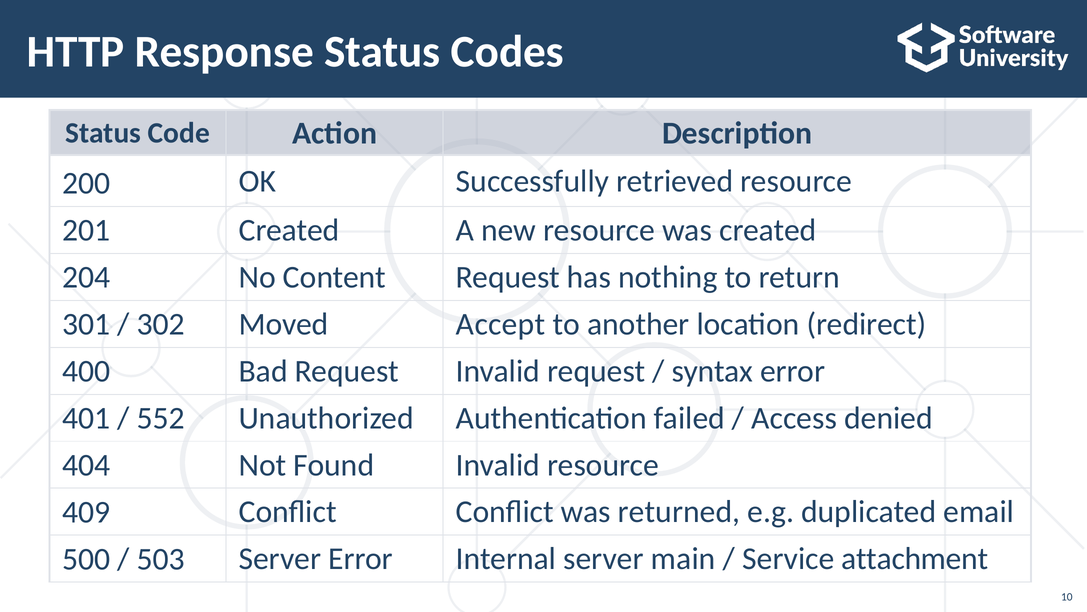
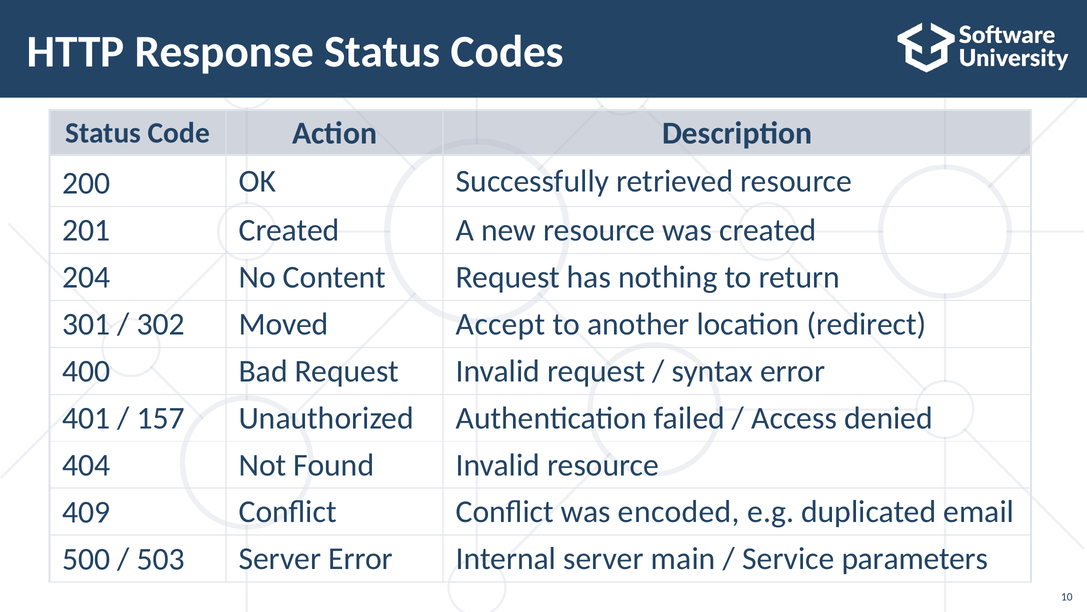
552: 552 -> 157 (161, 418)
returned: returned -> encoded (679, 512)
attachment: attachment -> parameters (915, 558)
